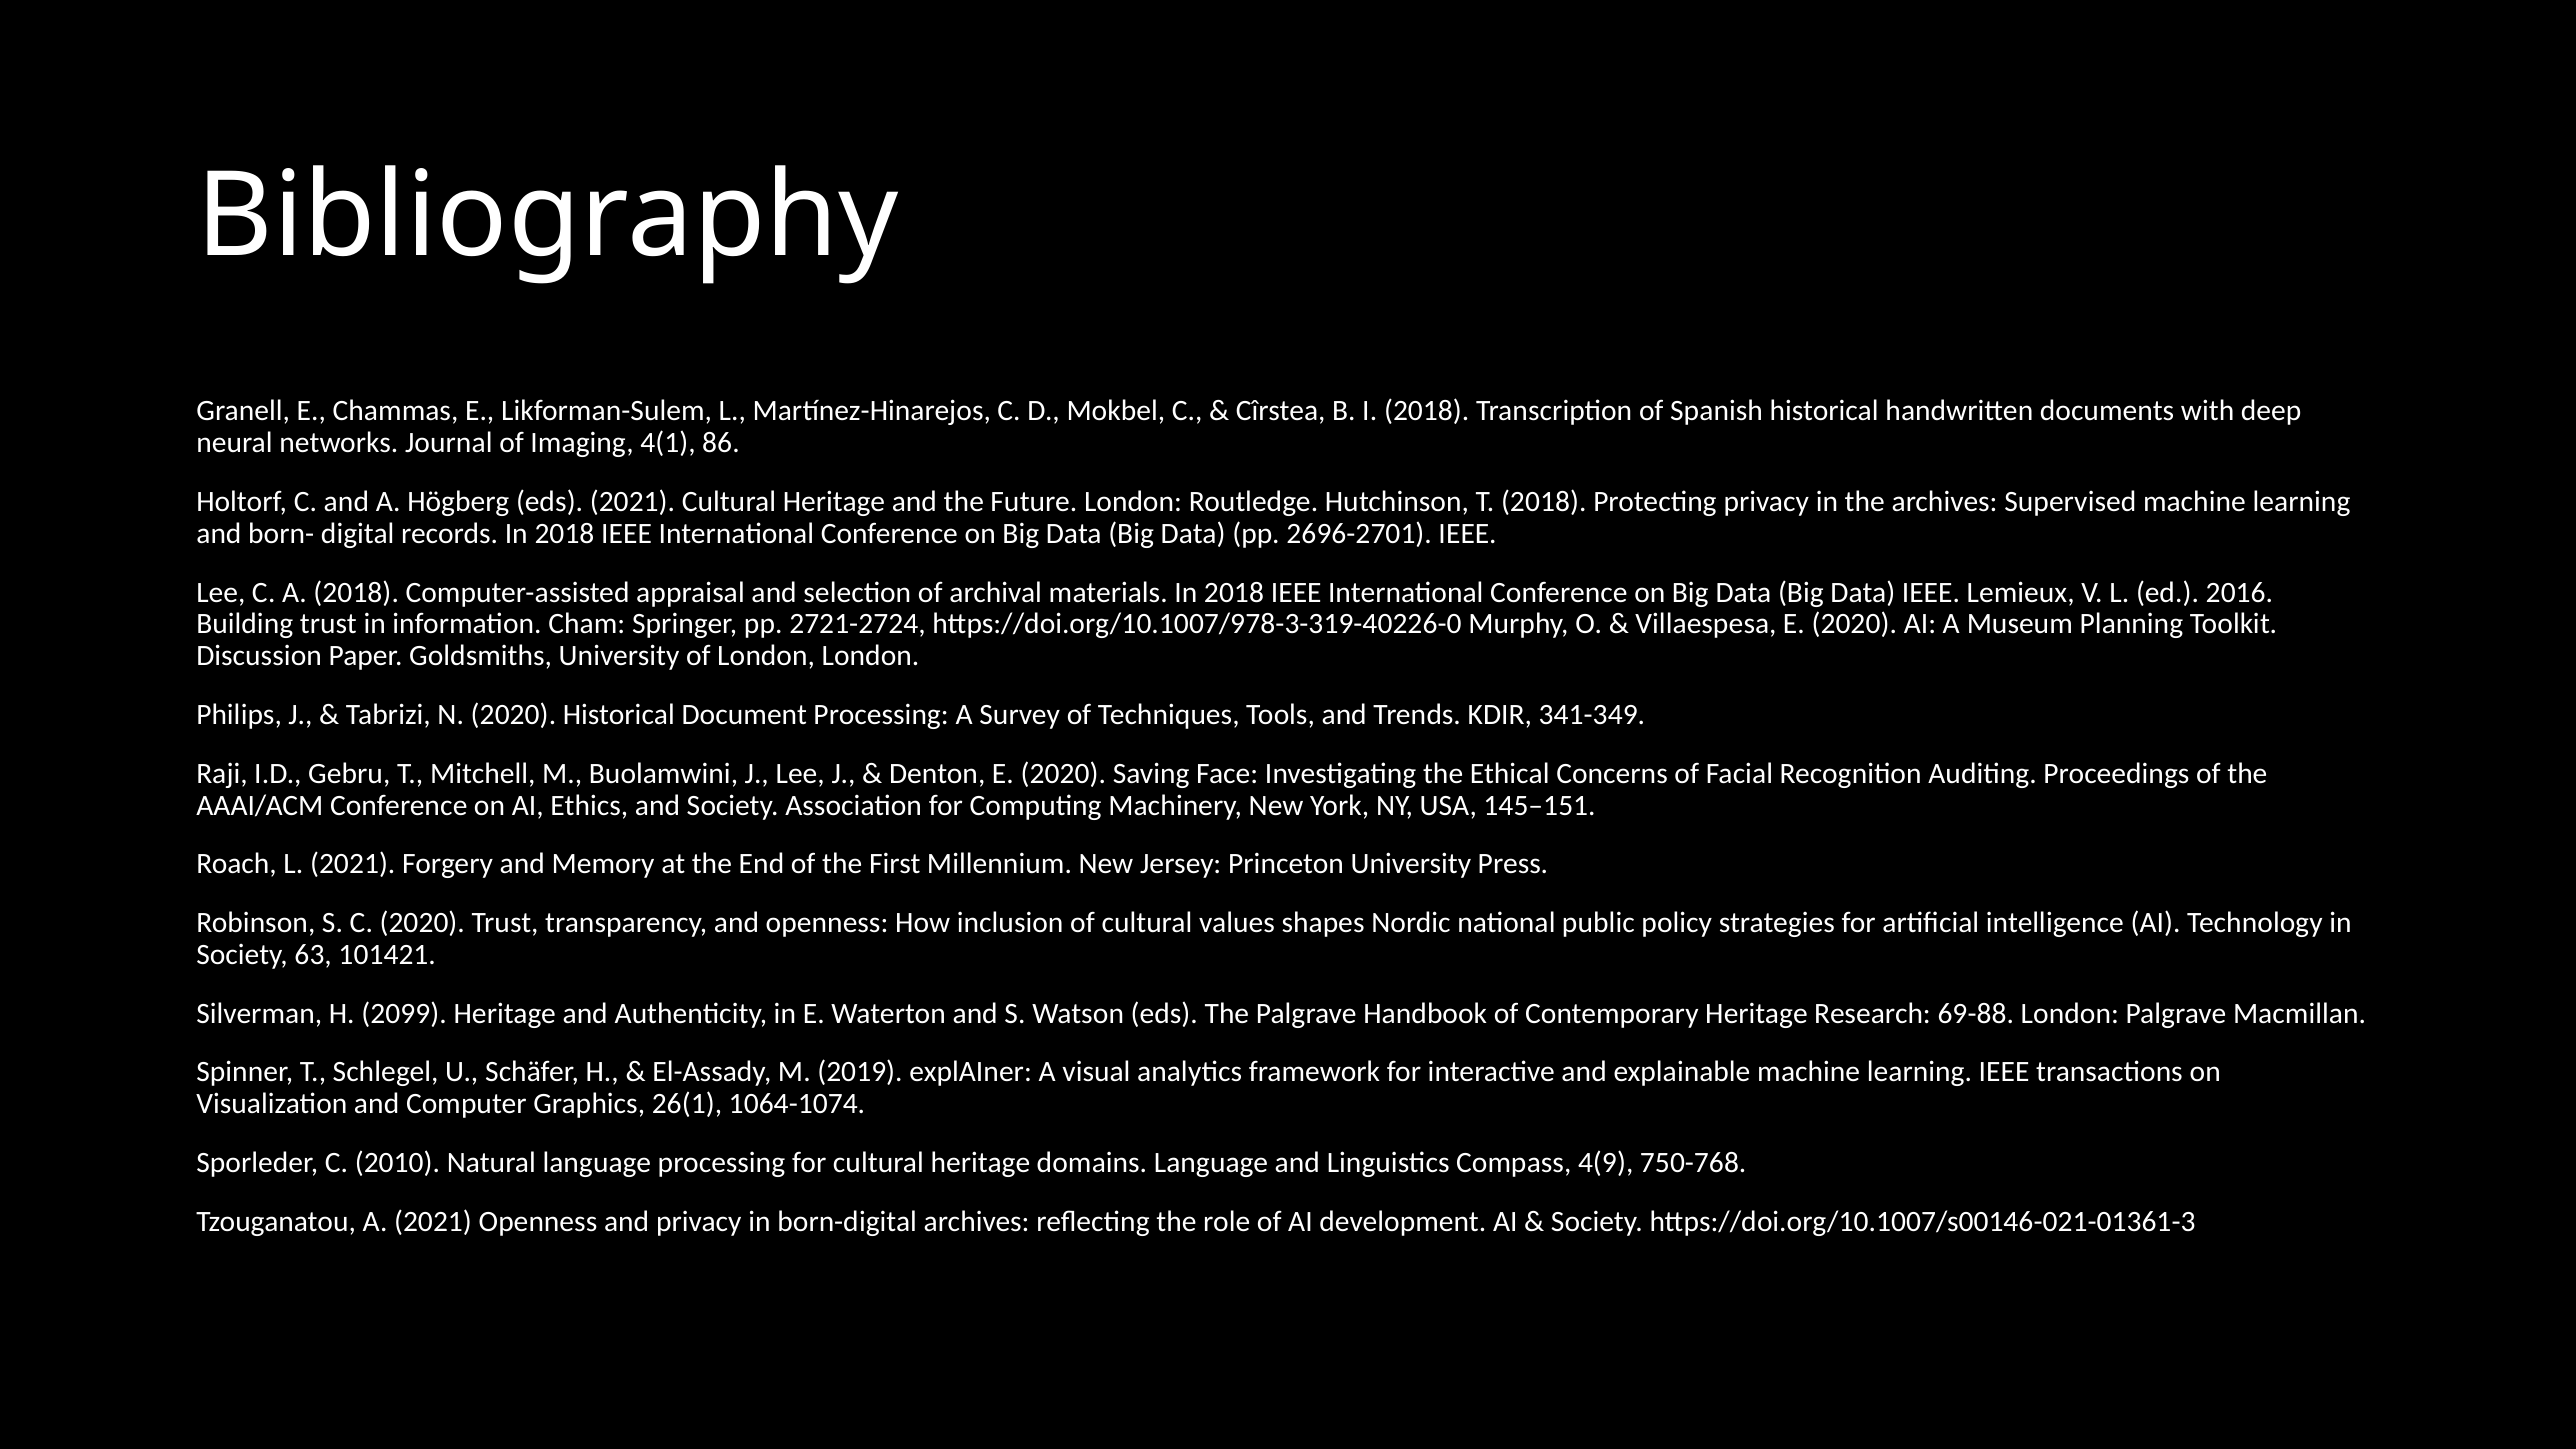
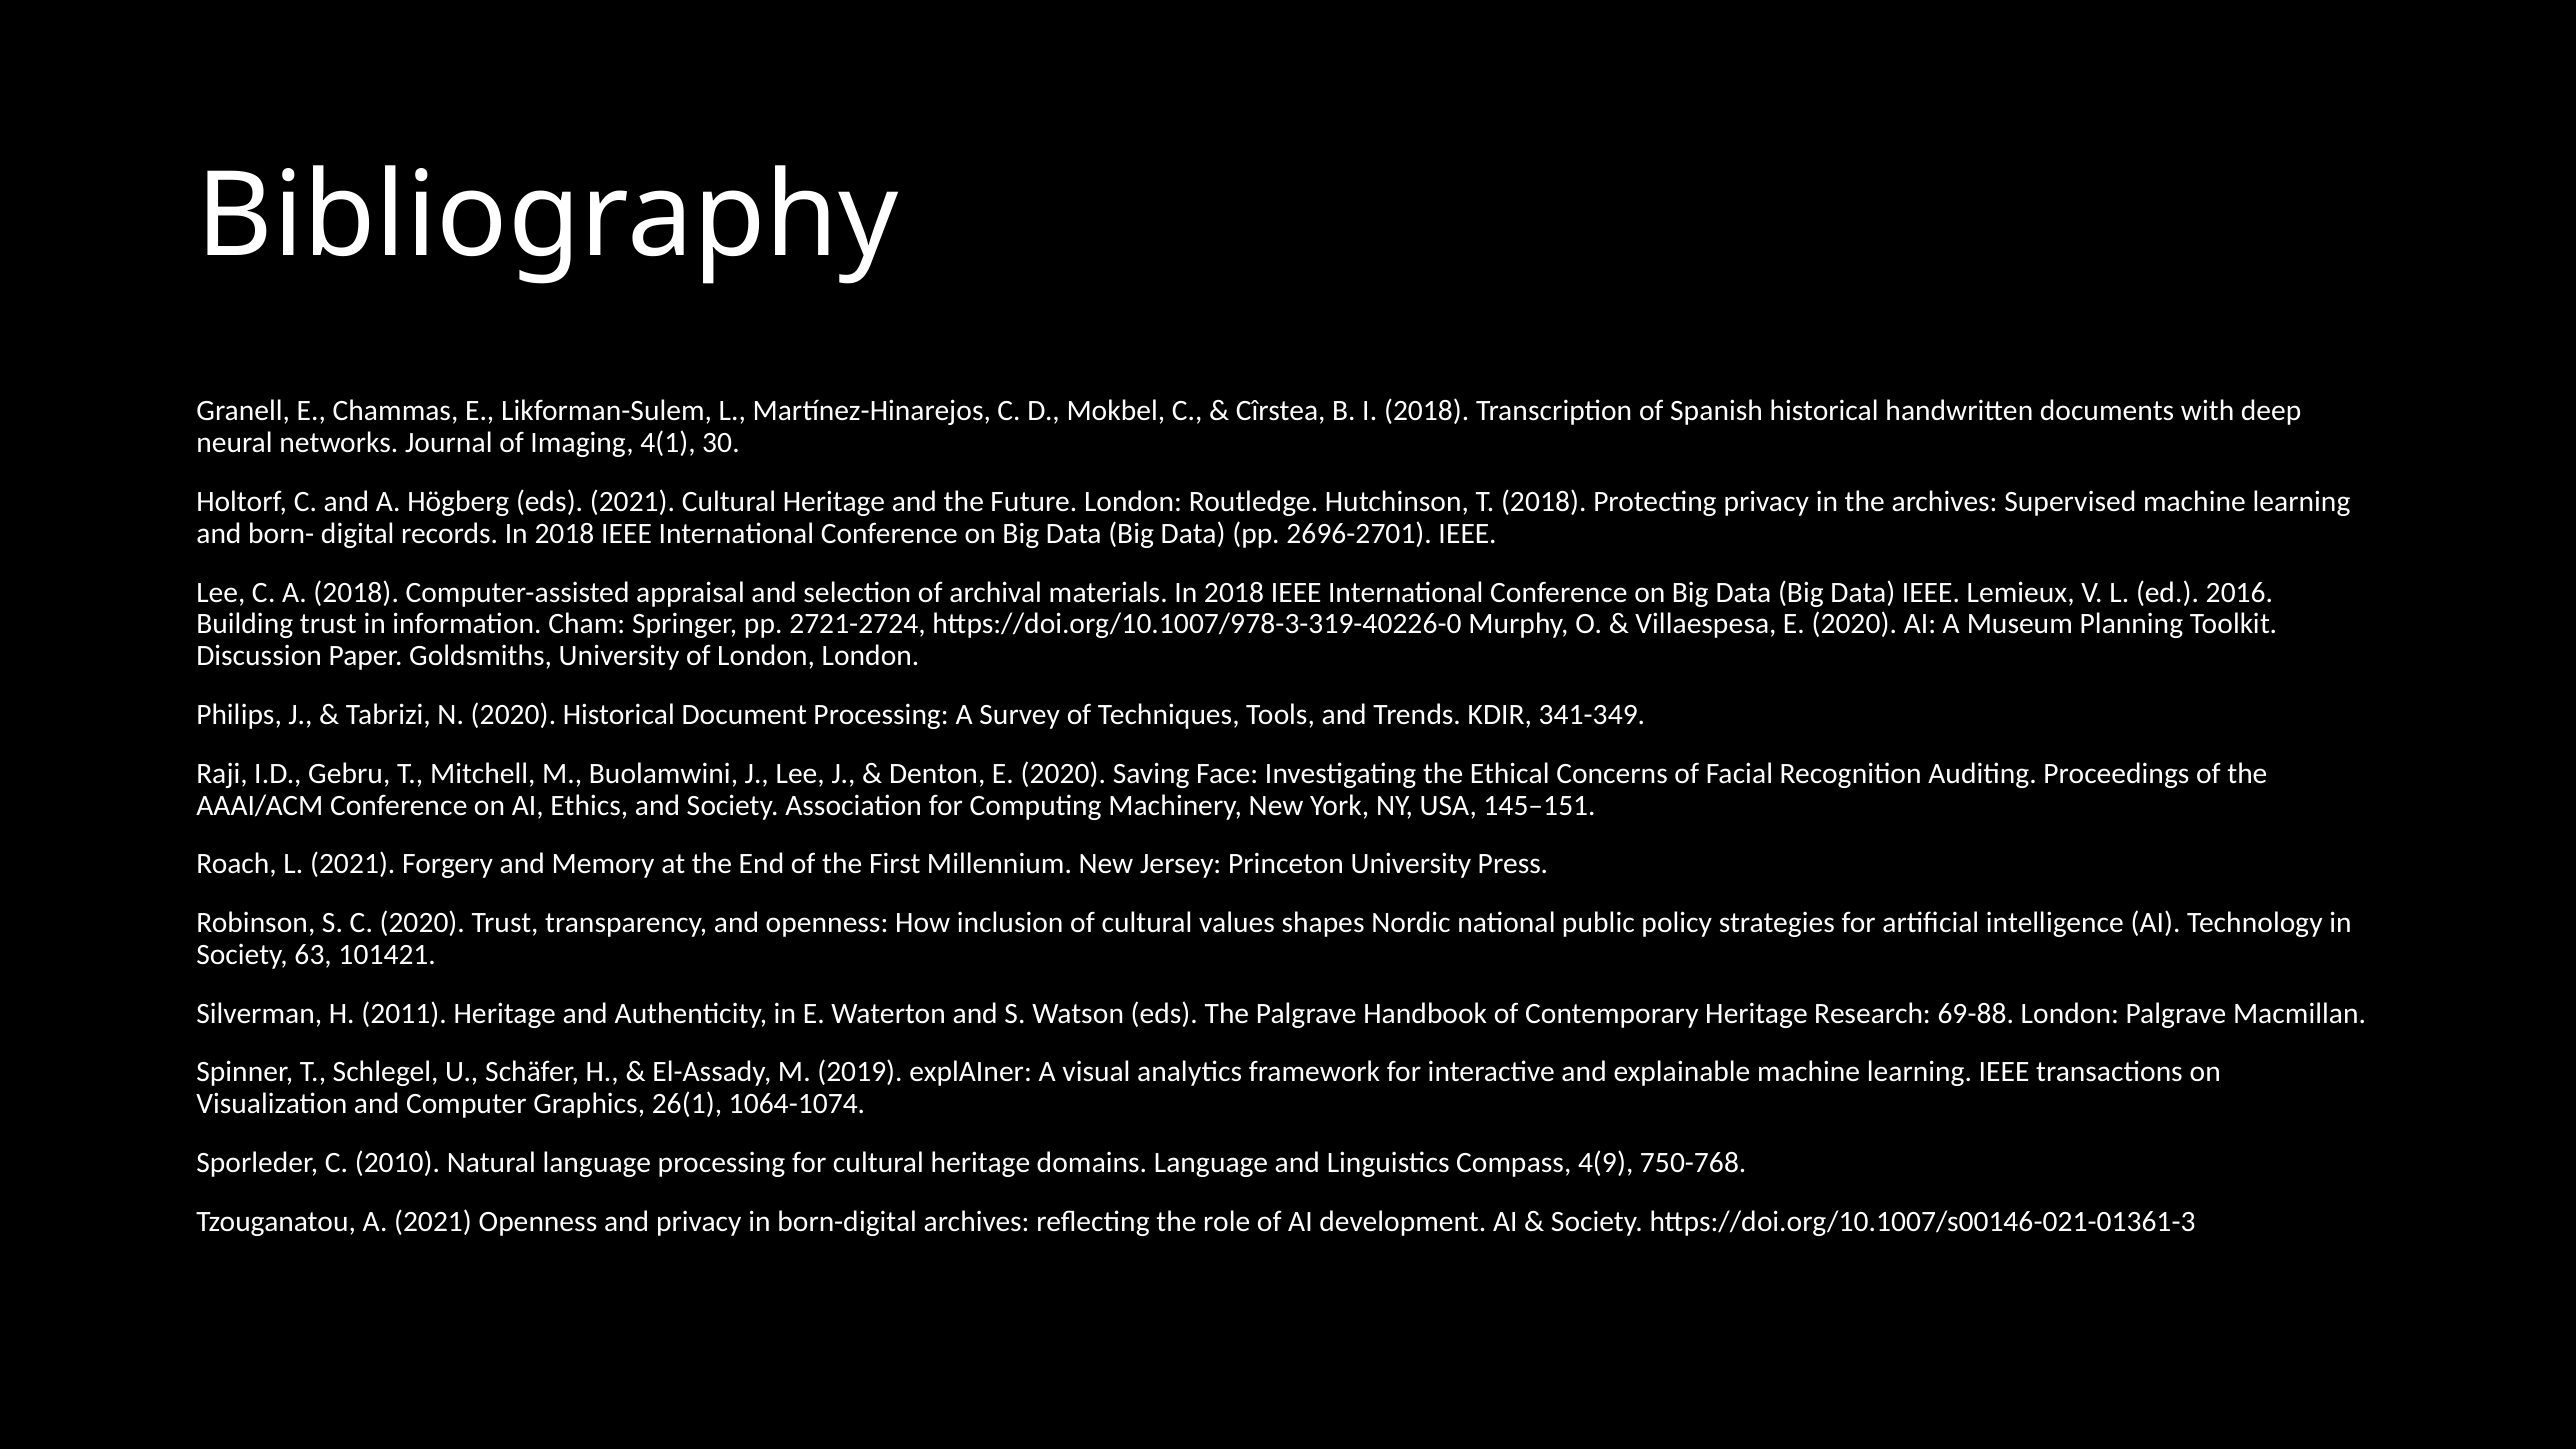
86: 86 -> 30 (721, 443)
2099: 2099 -> 2011 (404, 1013)
